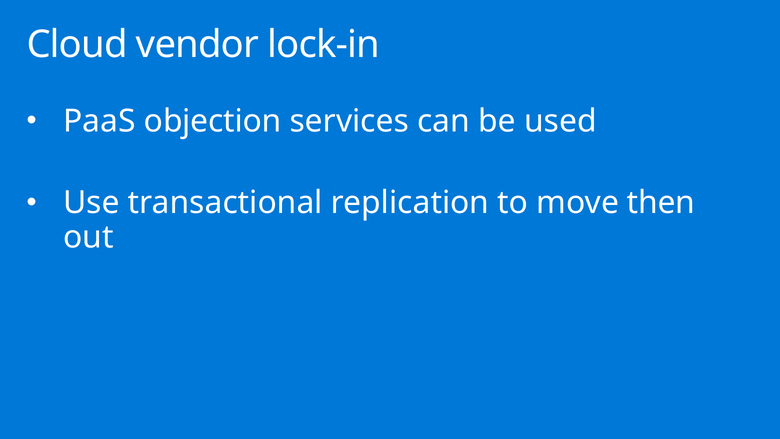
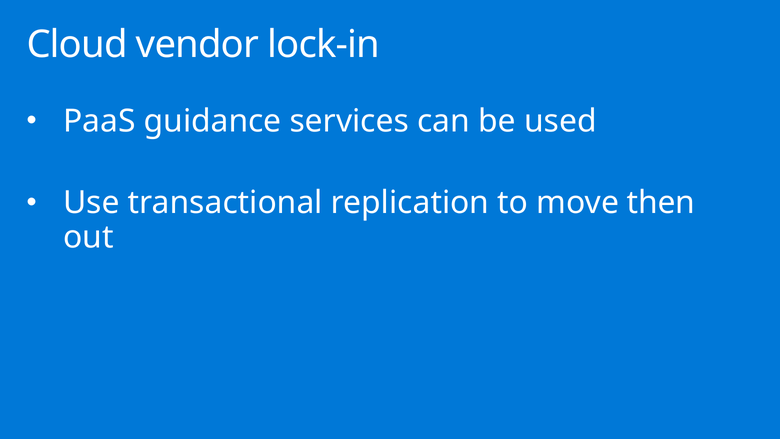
objection: objection -> guidance (213, 121)
